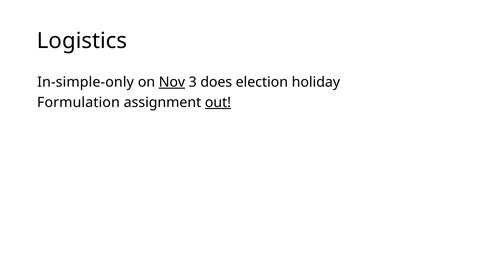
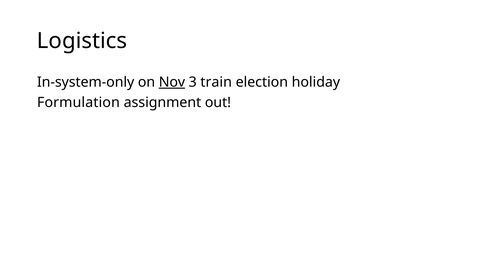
In-simple-only: In-simple-only -> In-system-only (86, 82)
does: does -> train (216, 82)
out underline: present -> none (218, 102)
